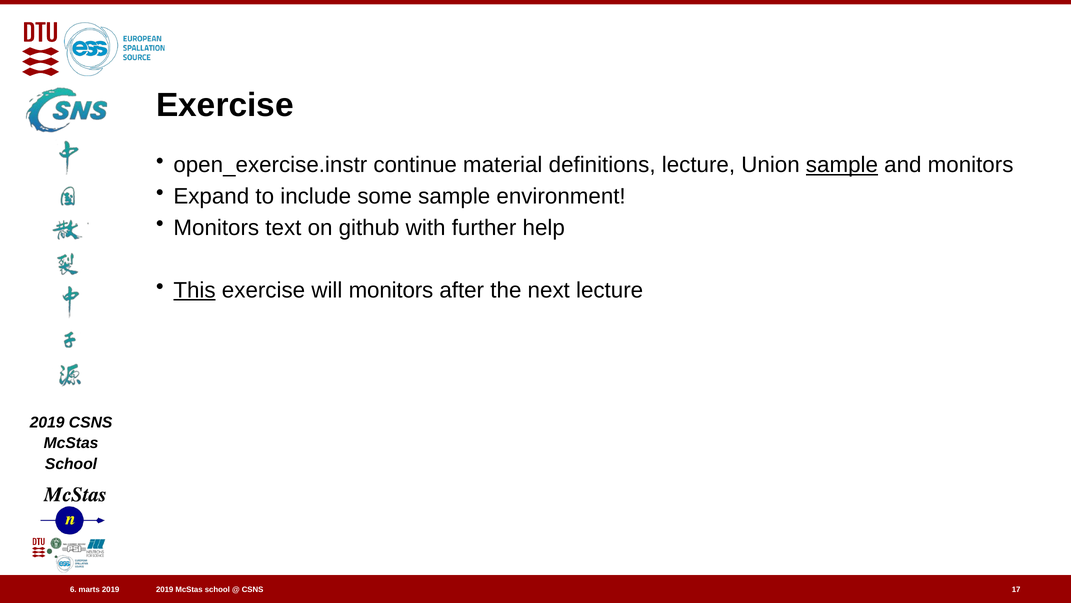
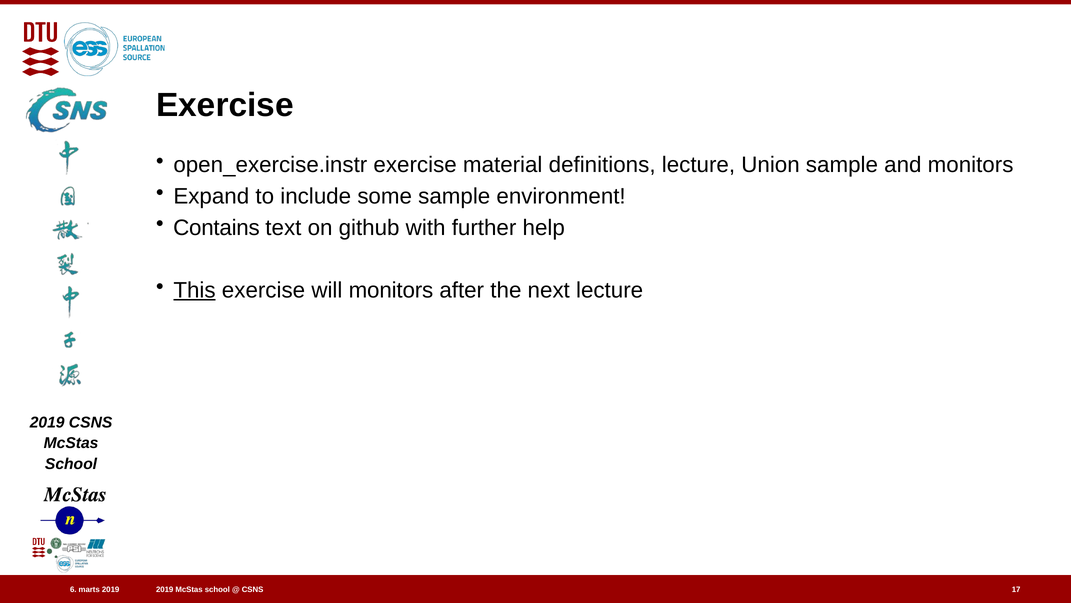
open_exercise.instr continue: continue -> exercise (415, 165)
sample underline: present -> none (842, 165)
Monitors: Monitors -> Contains (216, 228)
